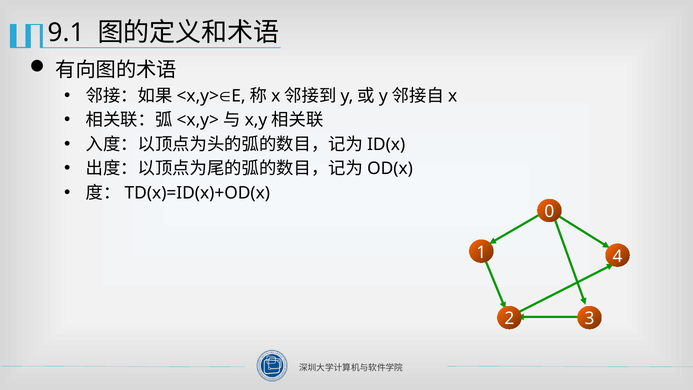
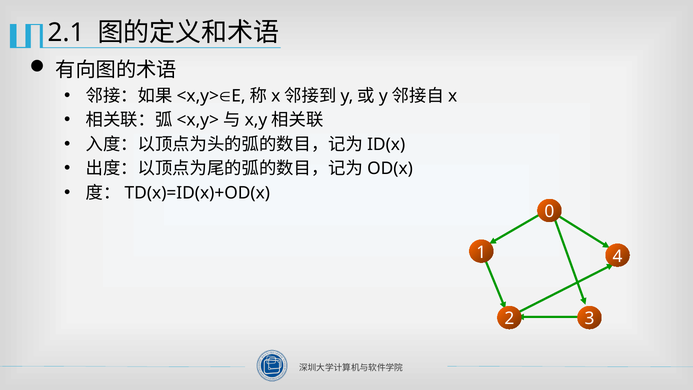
9.1: 9.1 -> 2.1 (66, 33)
